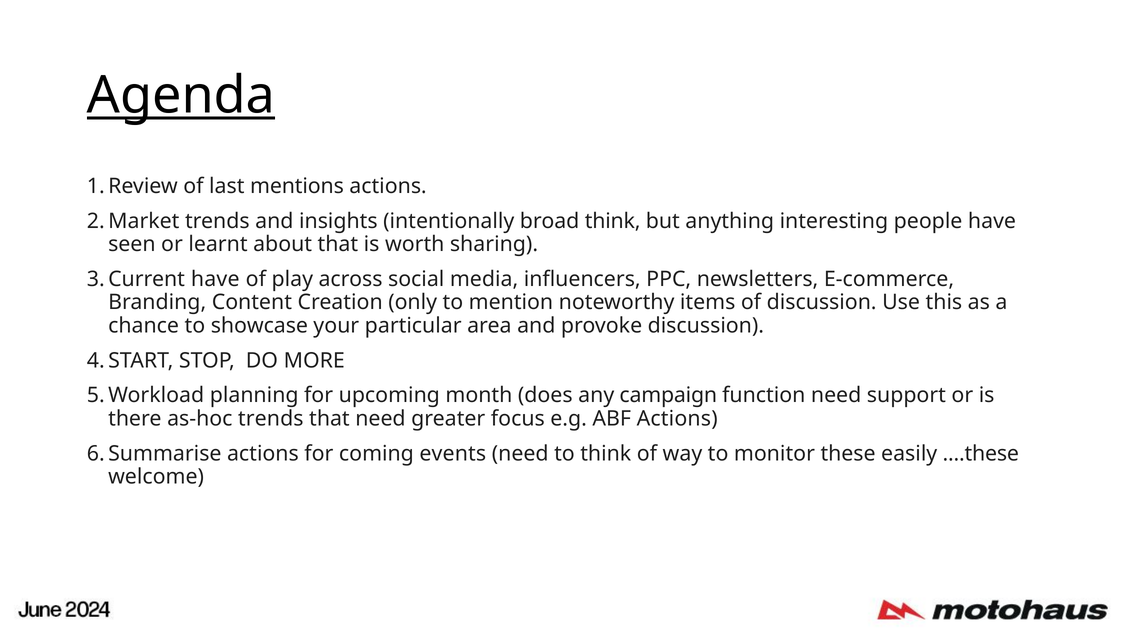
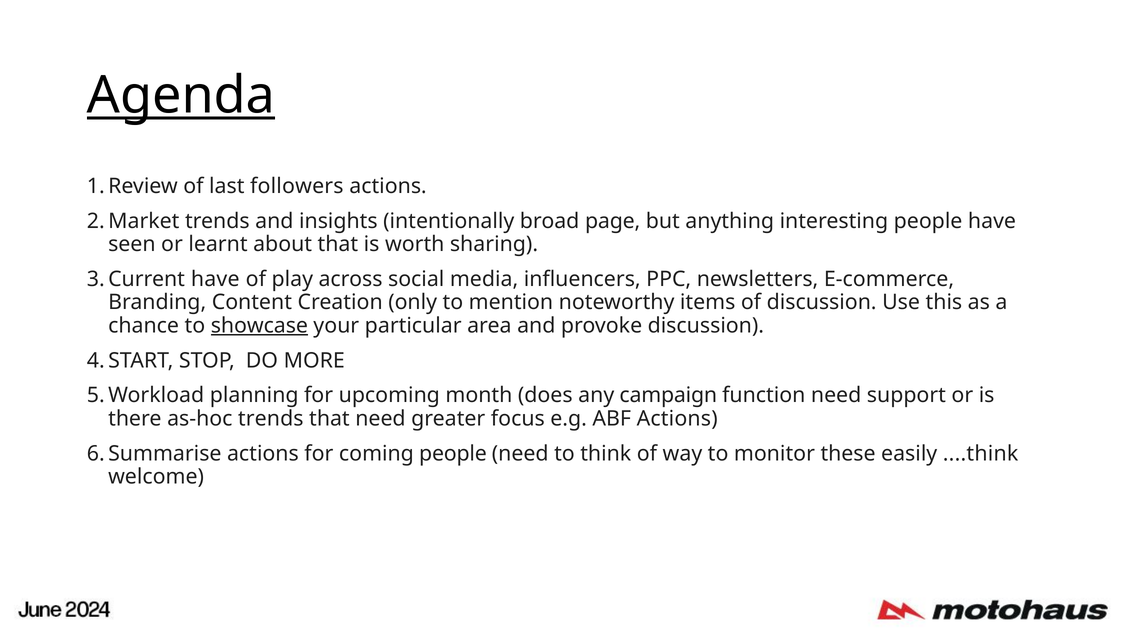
mentions: mentions -> followers (297, 186)
broad think: think -> page (613, 221)
showcase underline: none -> present (259, 325)
coming events: events -> people (453, 453)
....these: ....these -> ....think (981, 453)
